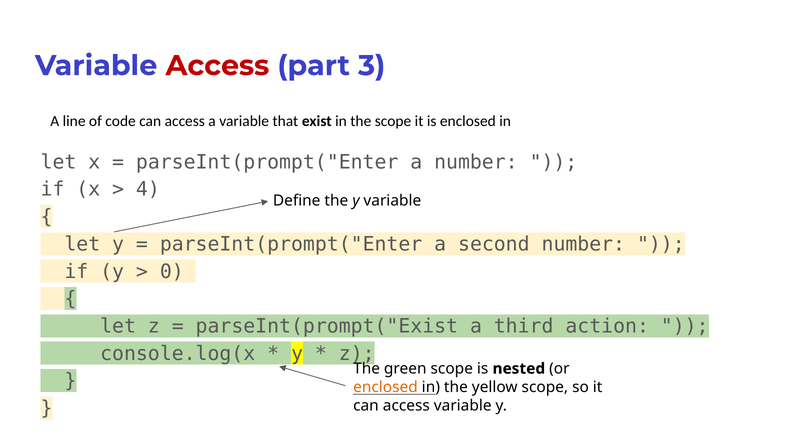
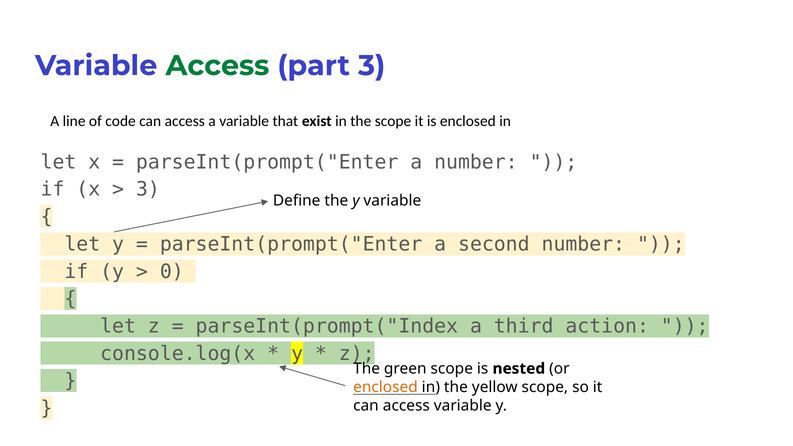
Access colour: red -> green (217, 66)
4: 4 -> 3 (148, 189)
parseInt(prompt("Exist: parseInt(prompt("Exist -> parseInt(prompt("Index (327, 326)
